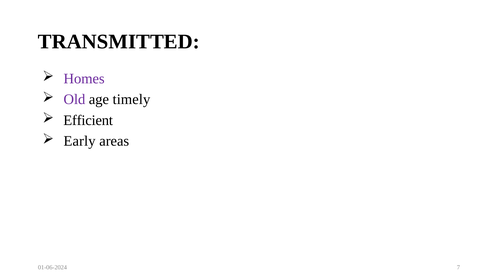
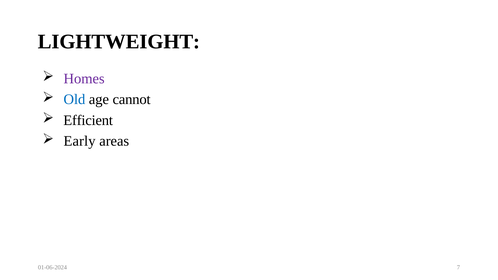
TRANSMITTED: TRANSMITTED -> LIGHTWEIGHT (119, 42)
Old colour: purple -> blue (74, 100)
timely: timely -> cannot (132, 100)
